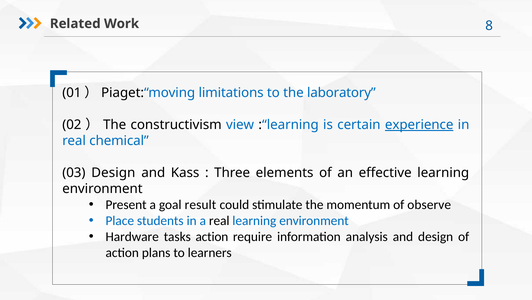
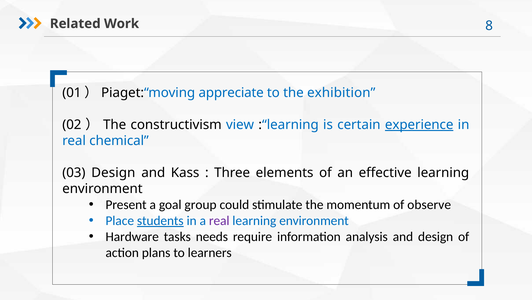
limitations: limitations -> appreciate (231, 93)
laboratory: laboratory -> exhibition (341, 93)
result: result -> group (200, 204)
students underline: none -> present (160, 220)
real colour: black -> purple (219, 220)
tasks action: action -> needs (212, 236)
